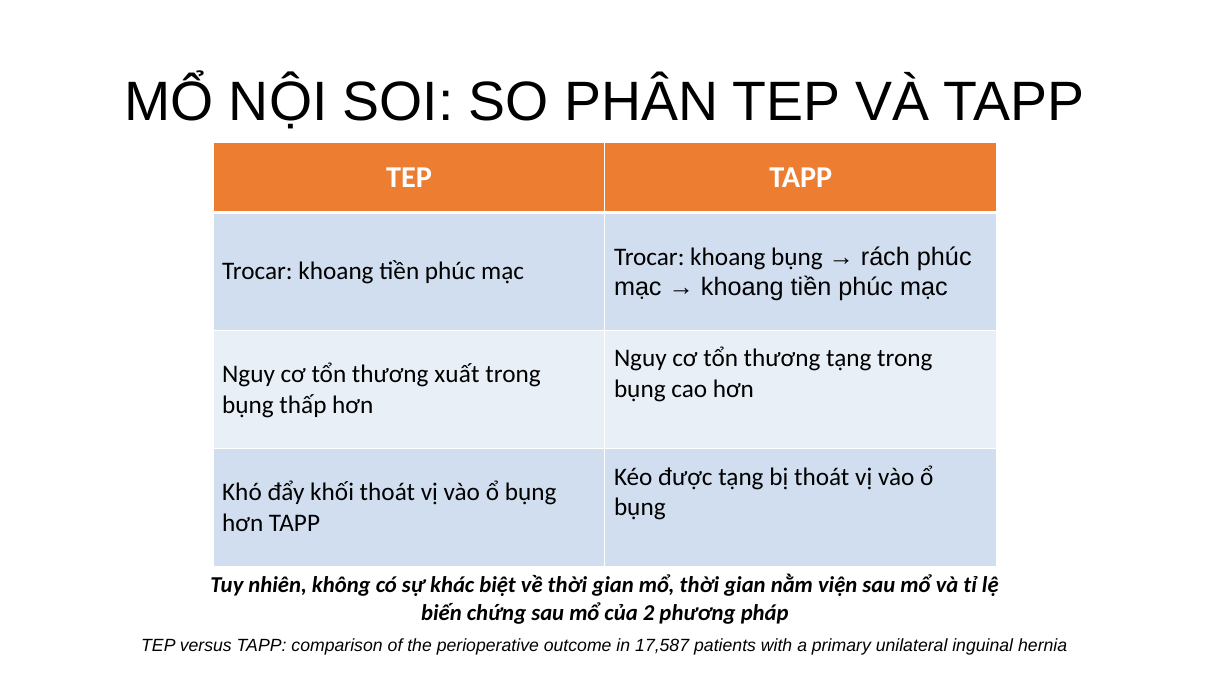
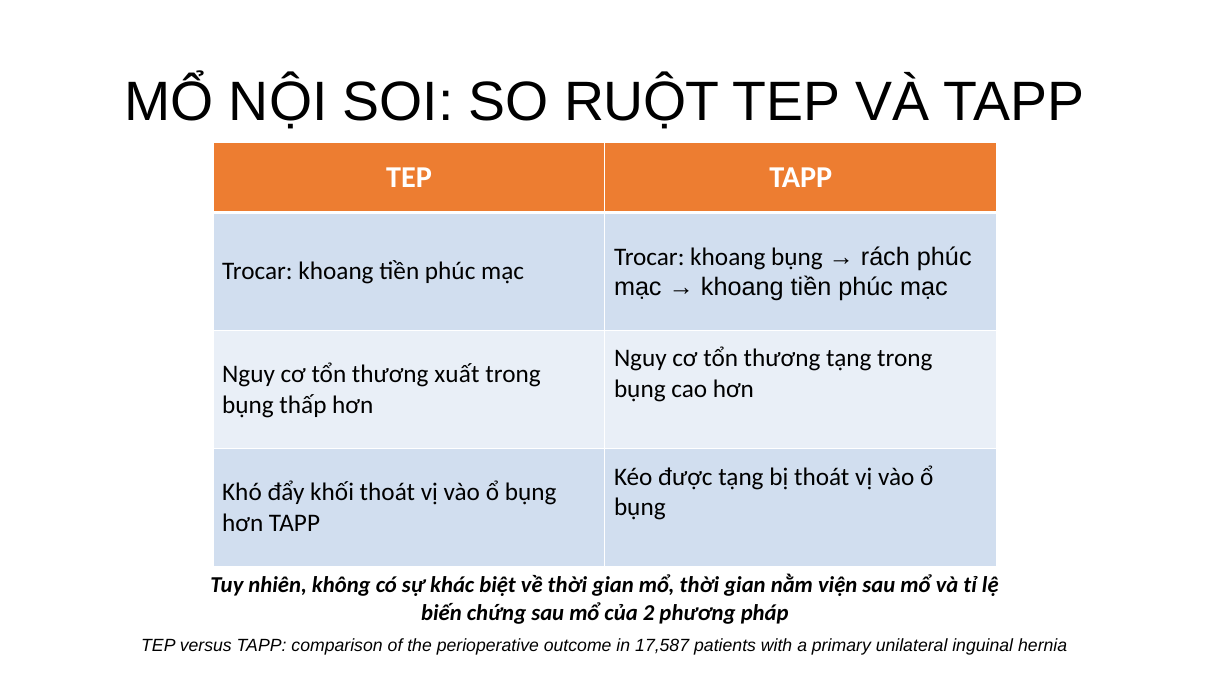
PHÂN: PHÂN -> RUỘT (642, 102)
